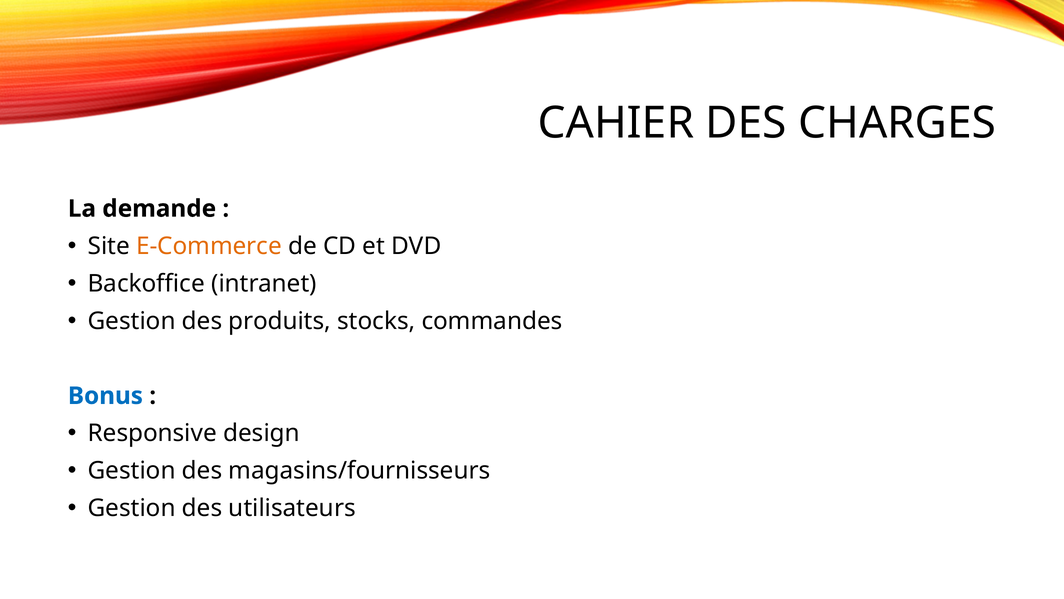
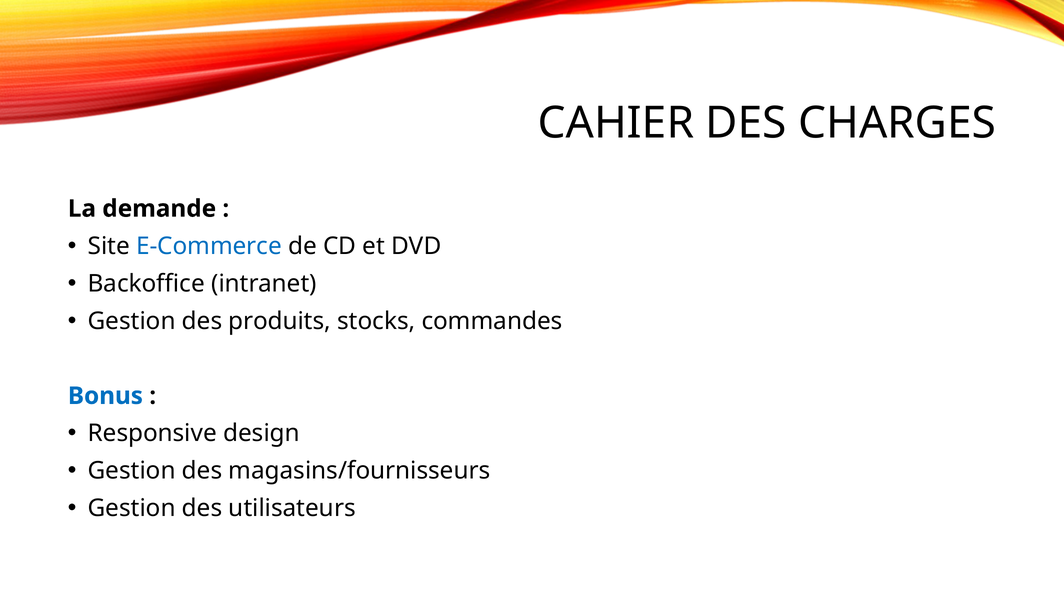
E-Commerce colour: orange -> blue (209, 246)
